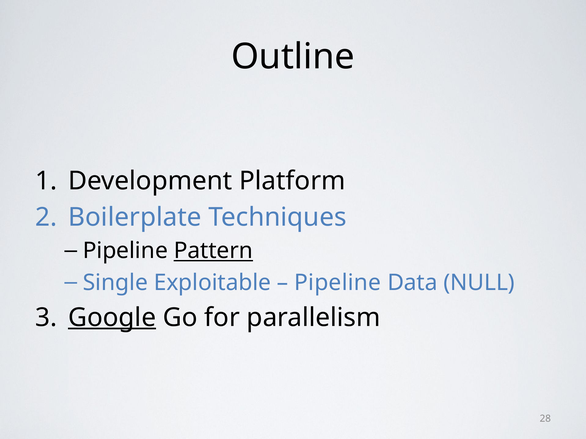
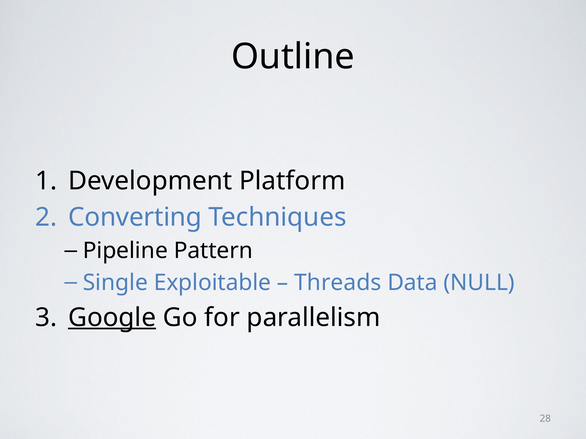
Boilerplate: Boilerplate -> Converting (135, 217)
Pattern underline: present -> none (213, 251)
Pipeline: Pipeline -> Threads (338, 283)
